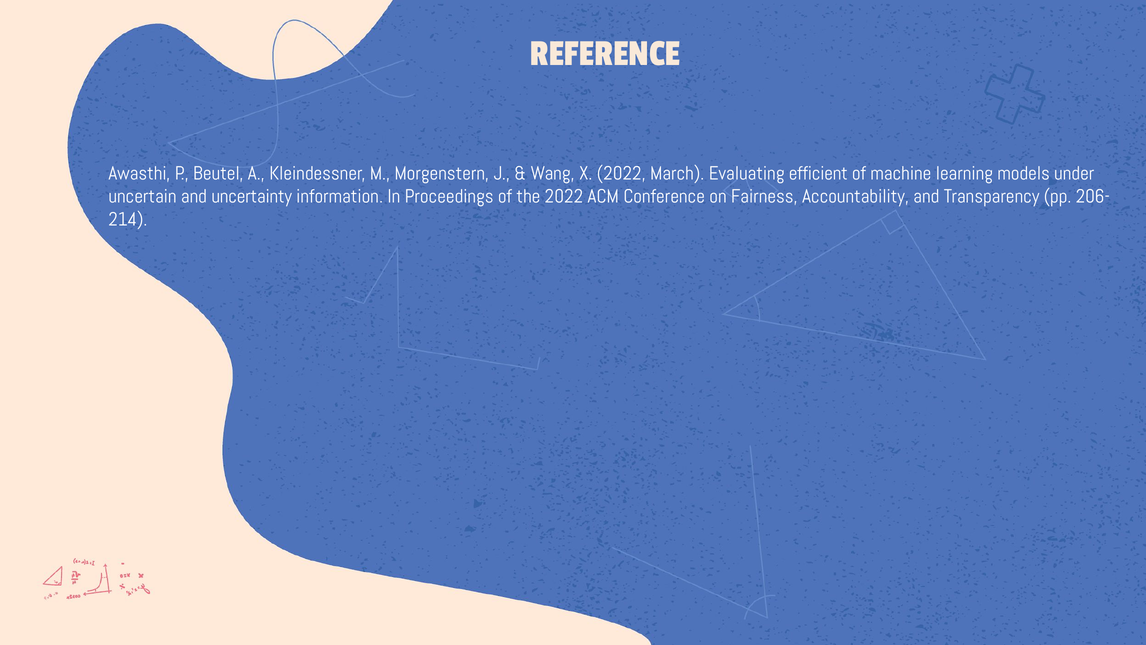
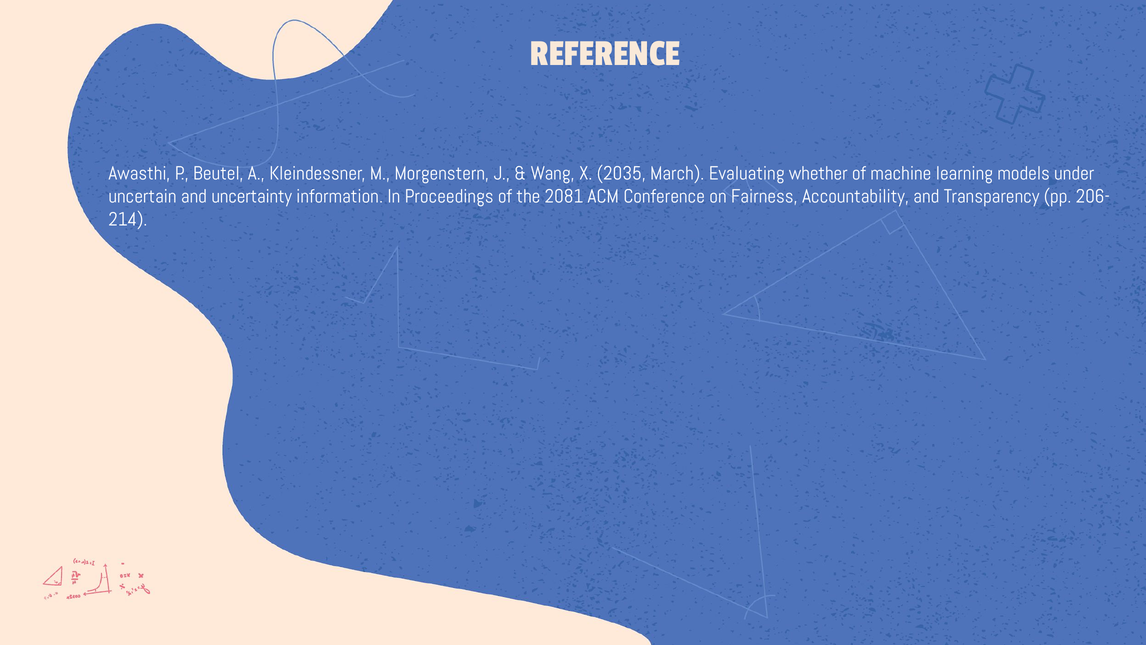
X 2022: 2022 -> 2035 (621, 173)
efficient: efficient -> whether (818, 173)
the 2022: 2022 -> 2081 (564, 196)
